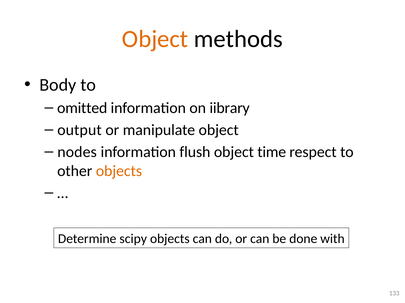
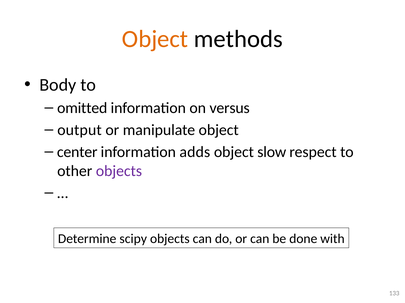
iibrary: iibrary -> versus (230, 108)
nodes: nodes -> center (77, 152)
flush: flush -> adds (195, 152)
time: time -> slow (272, 152)
objects colour: orange -> purple (119, 171)
